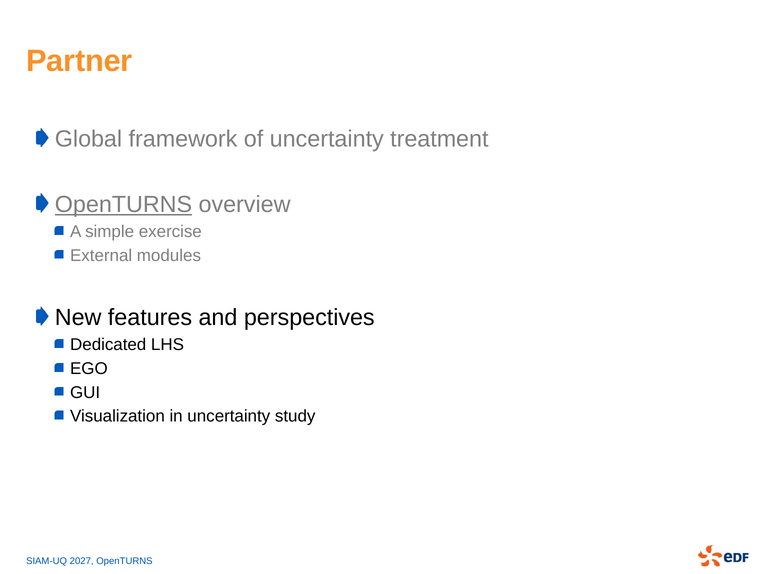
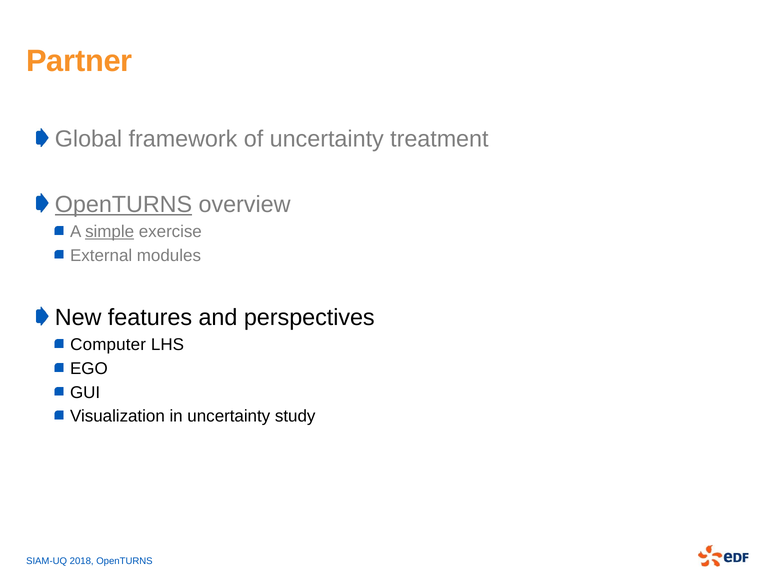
simple underline: none -> present (110, 232)
Dedicated: Dedicated -> Computer (108, 345)
2027: 2027 -> 2018 (82, 561)
